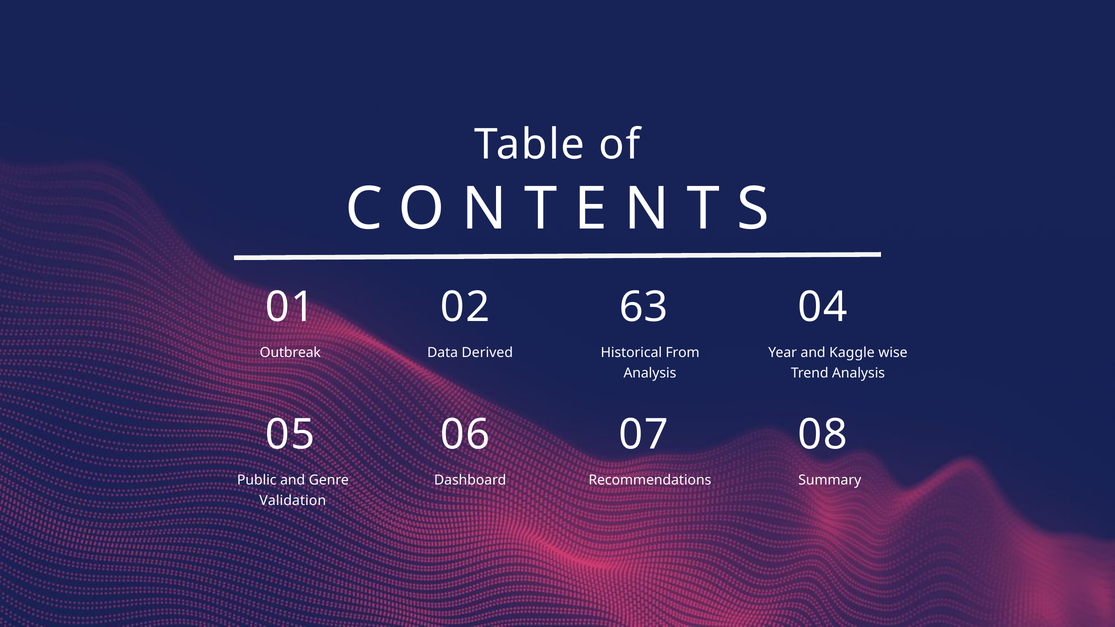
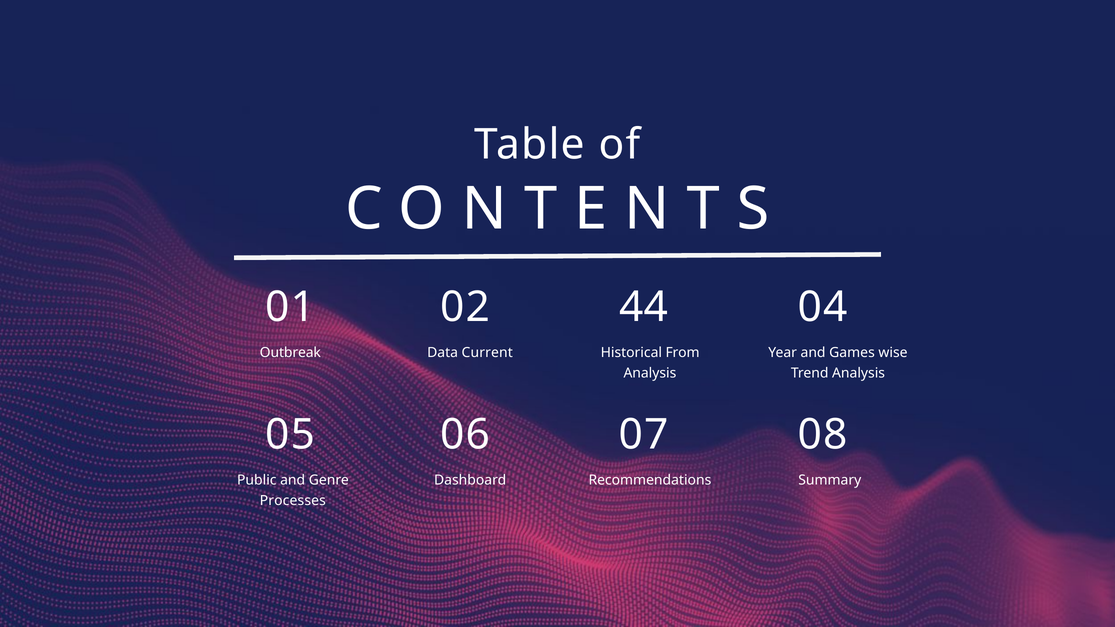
63: 63 -> 44 (644, 307)
Derived: Derived -> Current (487, 353)
Kaggle: Kaggle -> Games (852, 353)
Validation: Validation -> Processes (293, 501)
